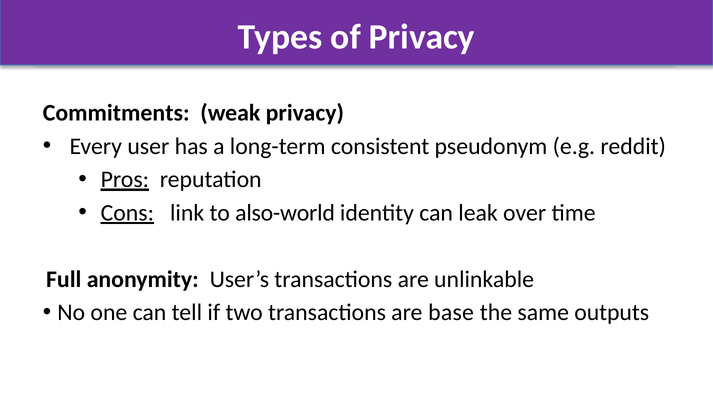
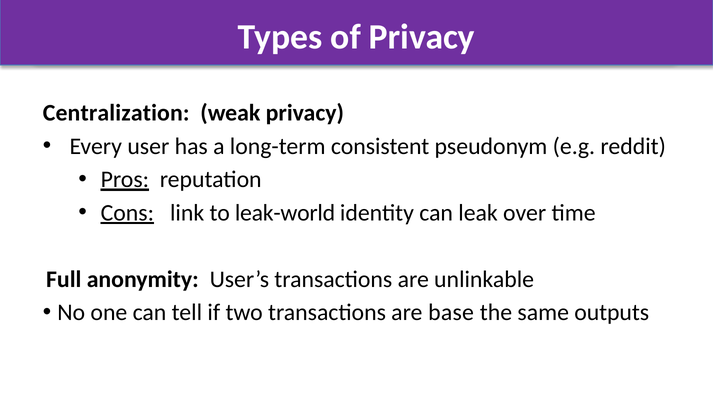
Commitments: Commitments -> Centralization (116, 113)
also-world: also-world -> leak-world (285, 213)
